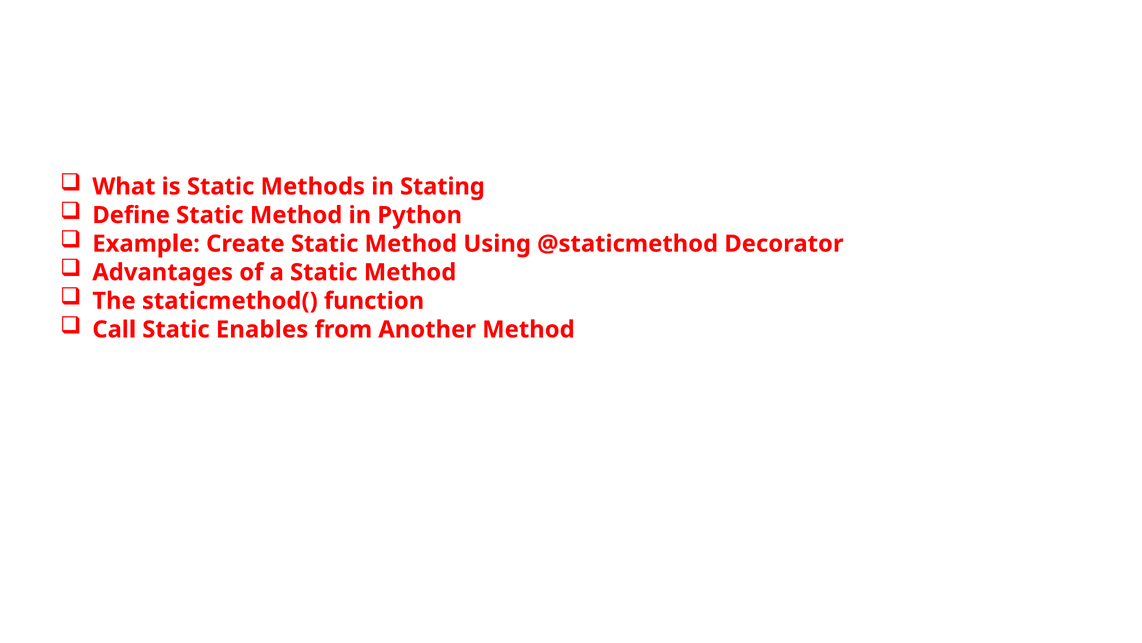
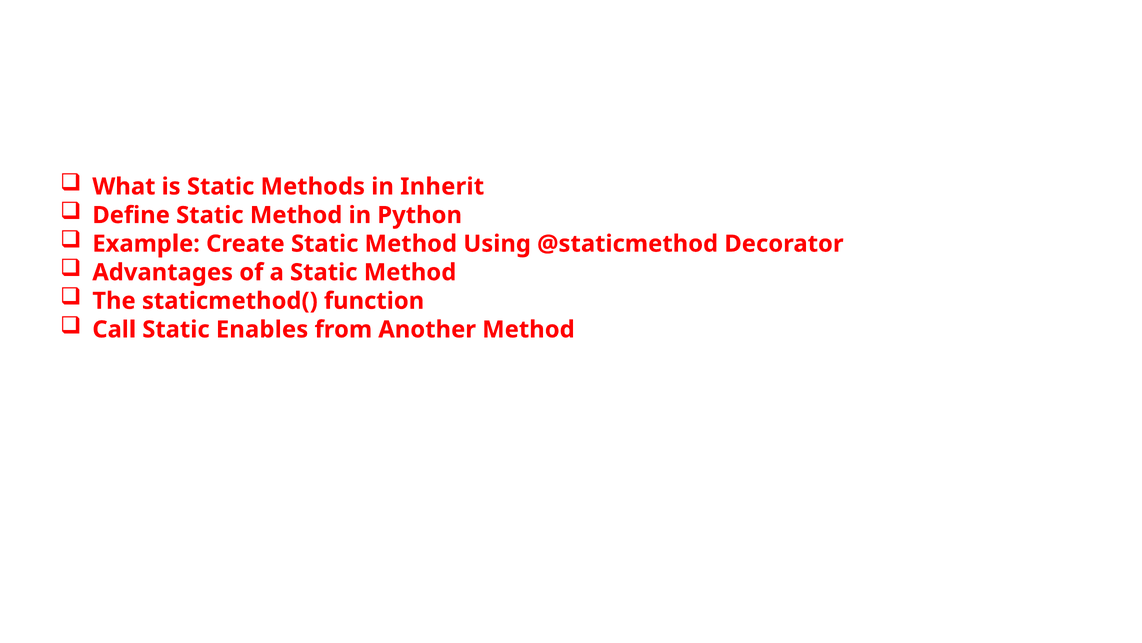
Stating: Stating -> Inherit (442, 186)
